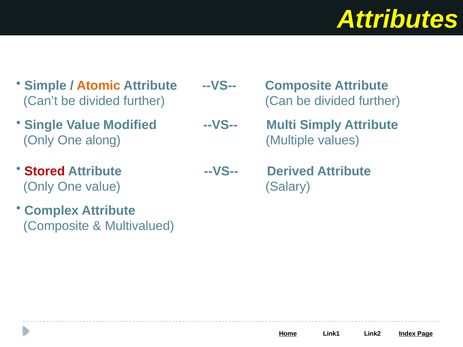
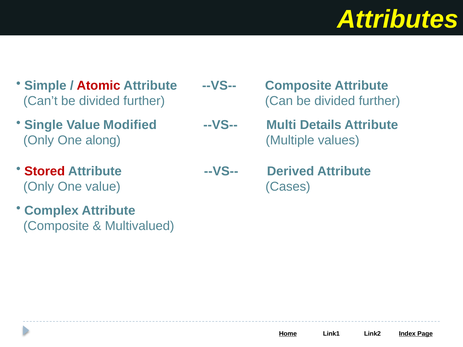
Atomic colour: orange -> red (99, 86)
Simply: Simply -> Details (321, 125)
Salary: Salary -> Cases (288, 187)
